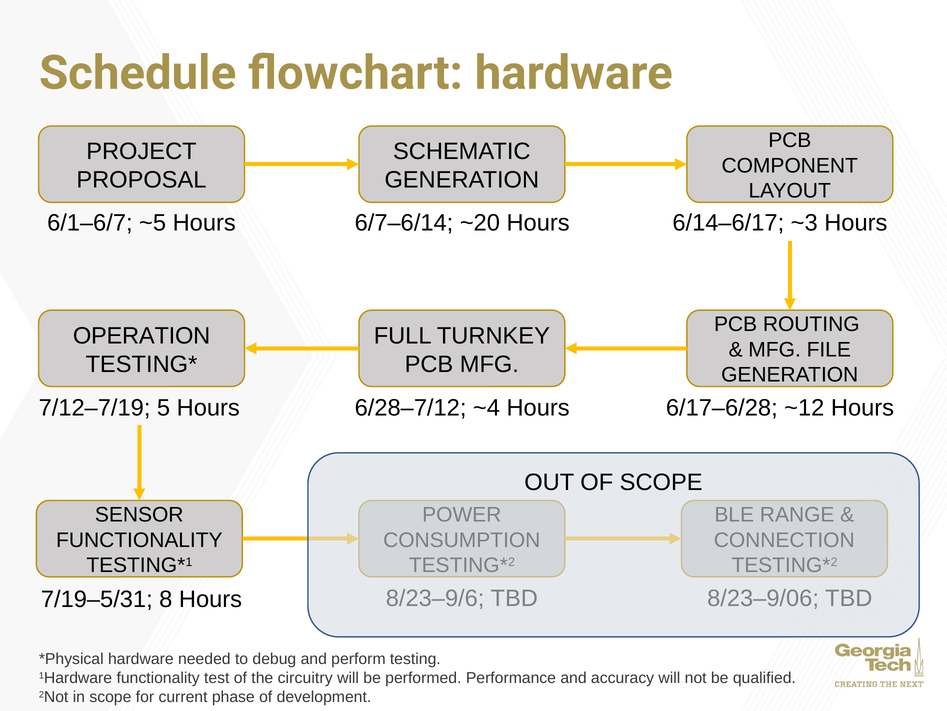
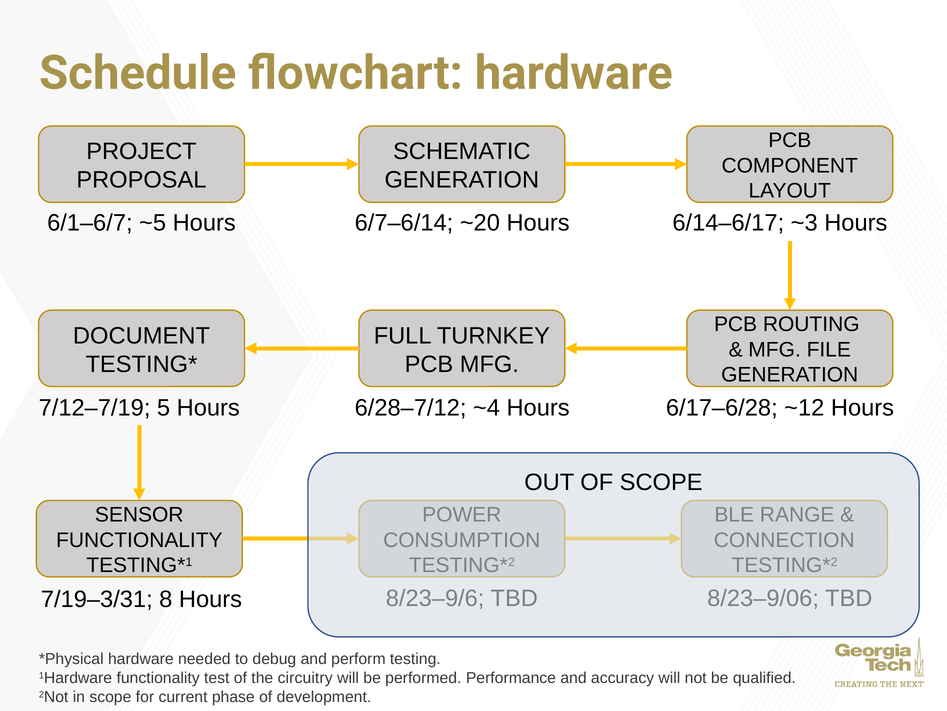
OPERATION: OPERATION -> DOCUMENT (141, 335)
7/19–5/31: 7/19–5/31 -> 7/19–3/31 (97, 599)
